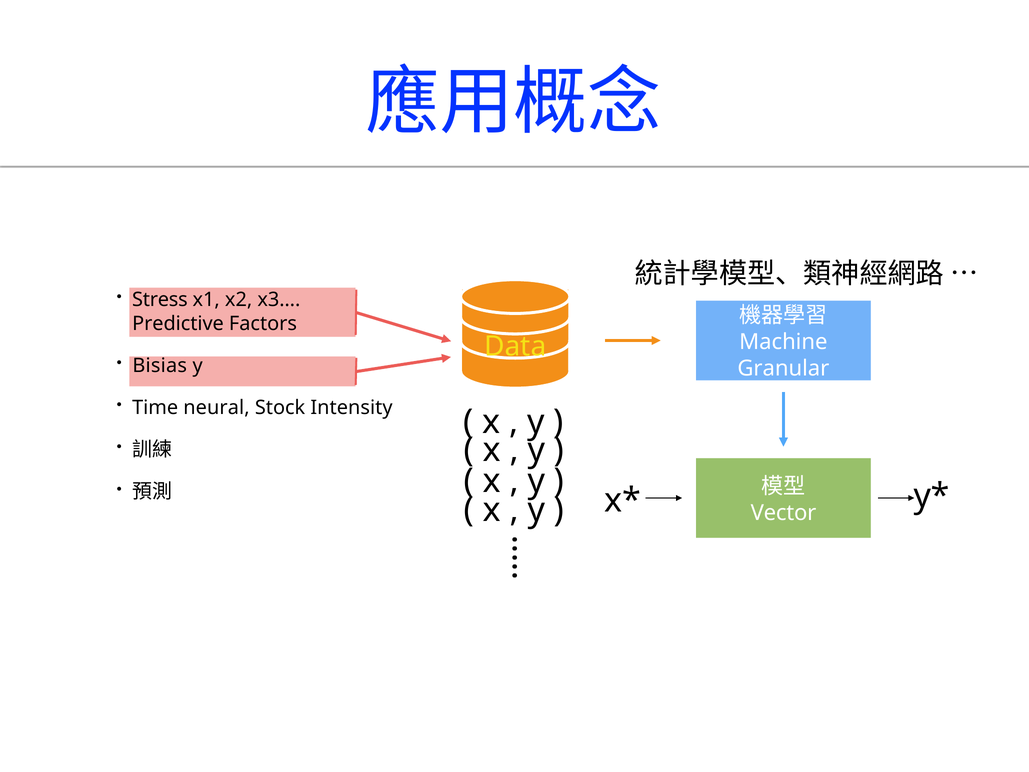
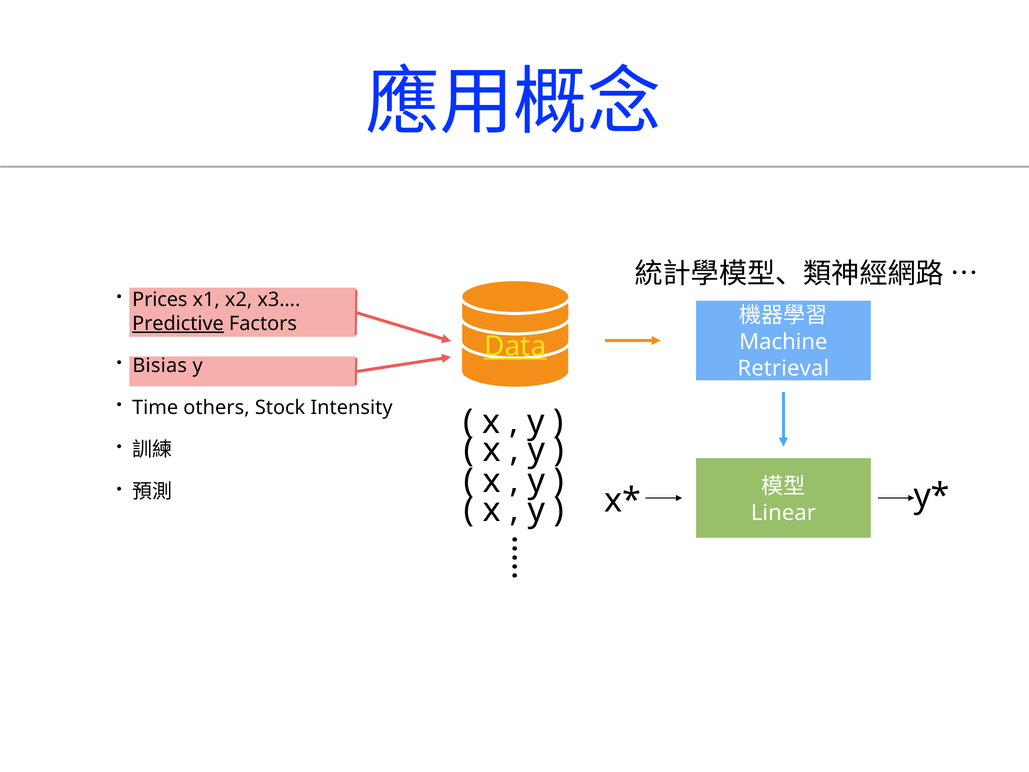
Stress: Stress -> Prices (160, 300)
Predictive underline: none -> present (178, 324)
Data underline: none -> present (515, 346)
Granular: Granular -> Retrieval (783, 368)
neural: neural -> others (217, 408)
Vector: Vector -> Linear (783, 513)
